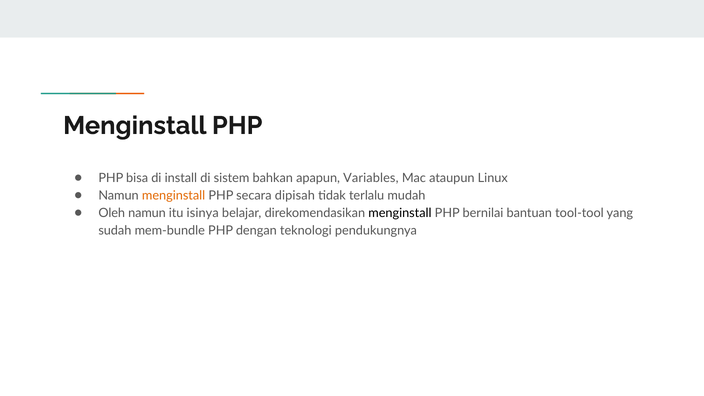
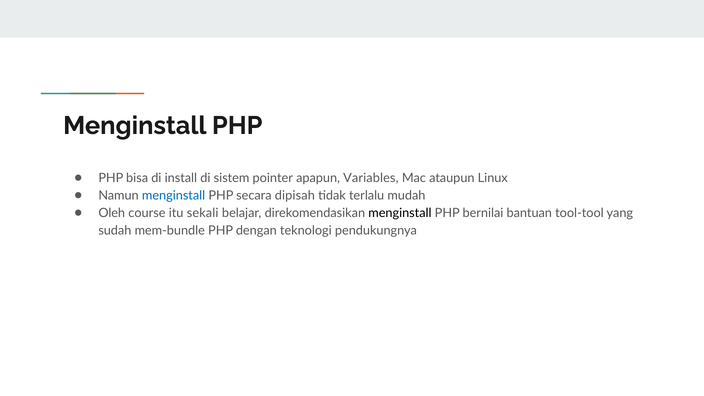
bahkan: bahkan -> pointer (273, 178)
menginstall colour: orange -> blue (174, 195)
Oleh namun: namun -> course (147, 213)
isinya: isinya -> sekali (203, 213)
